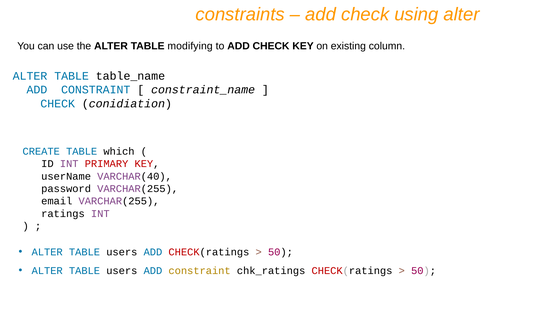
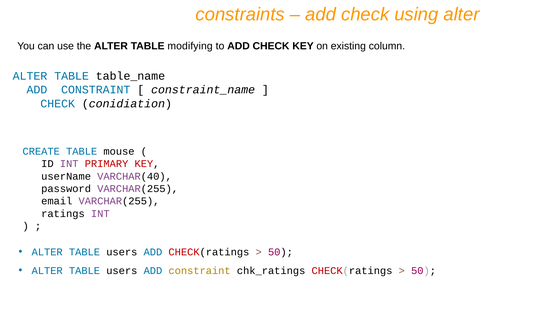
which: which -> mouse (119, 151)
